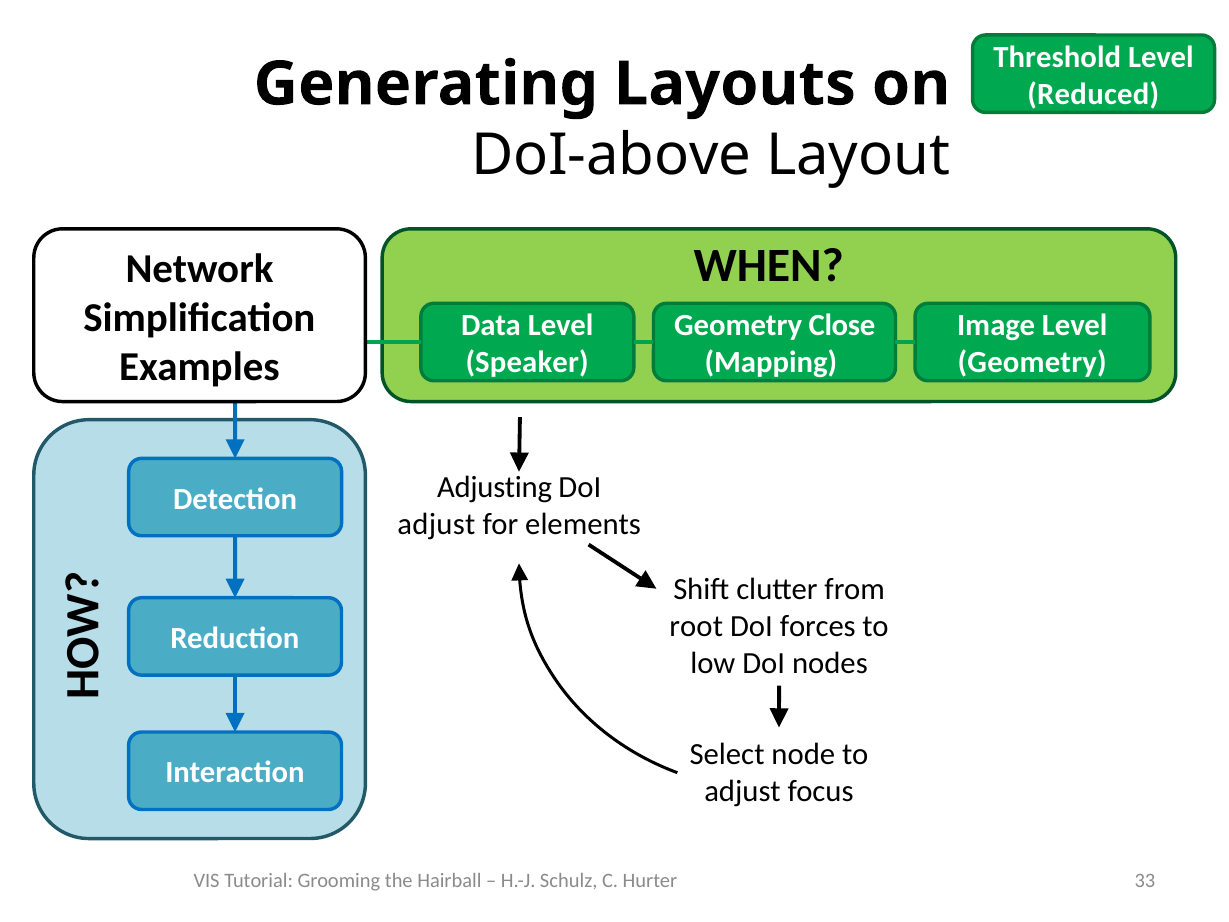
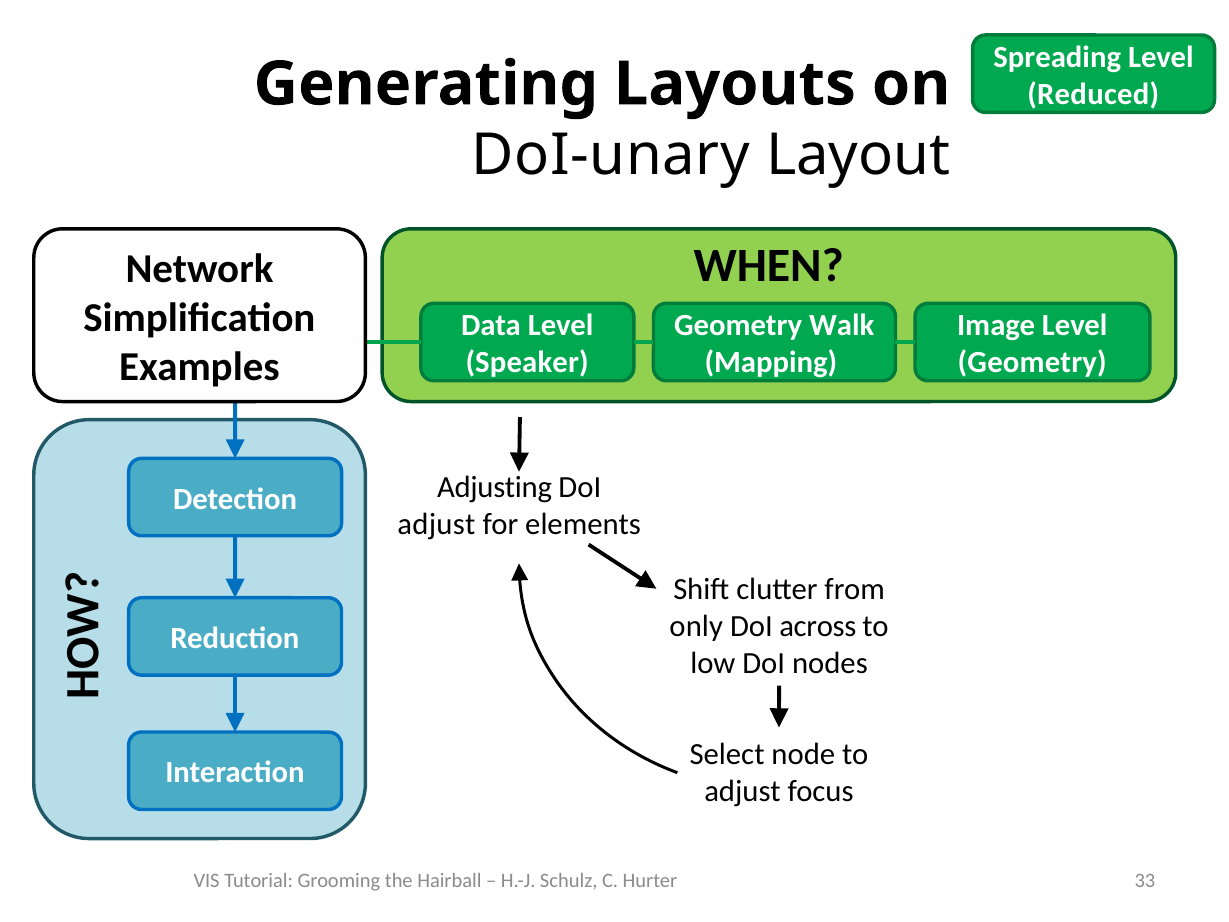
Threshold: Threshold -> Spreading (1057, 57)
DoI-above: DoI-above -> DoI-unary (611, 156)
Close: Close -> Walk (842, 326)
root: root -> only (696, 626)
forces: forces -> across (818, 626)
